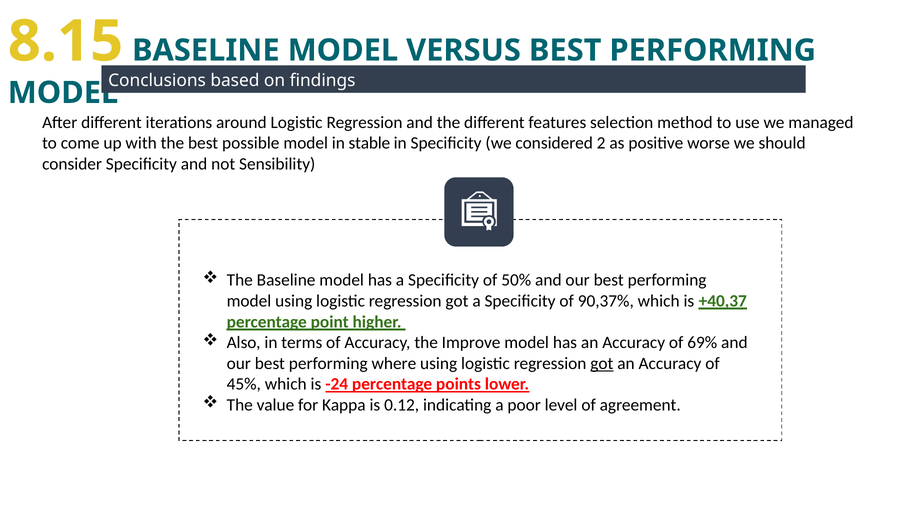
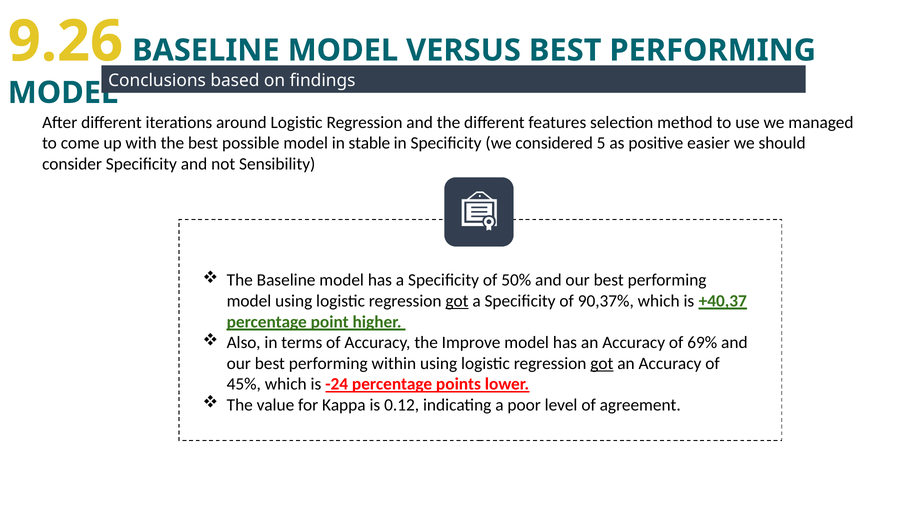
8.15: 8.15 -> 9.26 (65, 41)
2: 2 -> 5 (601, 143)
worse: worse -> easier (708, 143)
got underline: none -> present (457, 301)
where: where -> within (394, 363)
